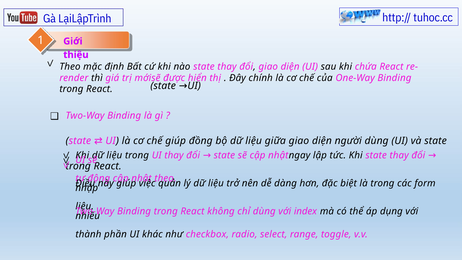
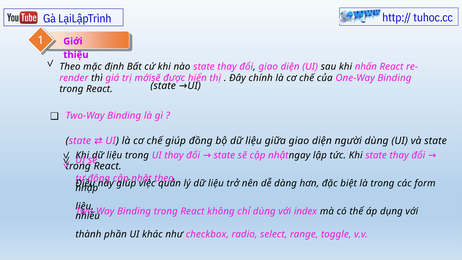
chứa: chứa -> nhấn (366, 67)
